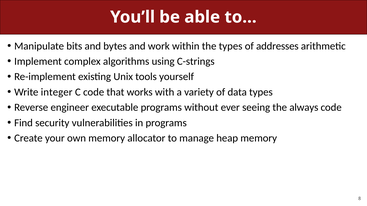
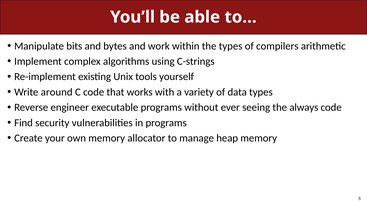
addresses: addresses -> compilers (277, 46)
integer: integer -> around (57, 92)
